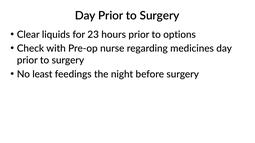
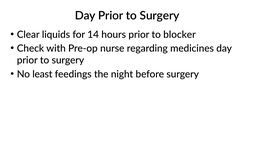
23: 23 -> 14 (93, 35)
options: options -> blocker (180, 35)
